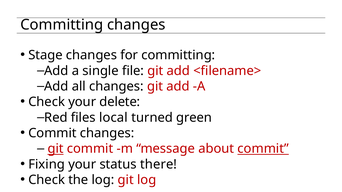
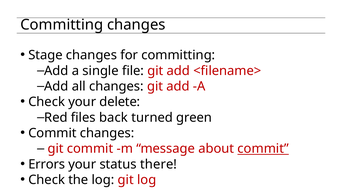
local: local -> back (113, 118)
git underline: present -> none (56, 149)
Fixing: Fixing -> Errors (47, 164)
